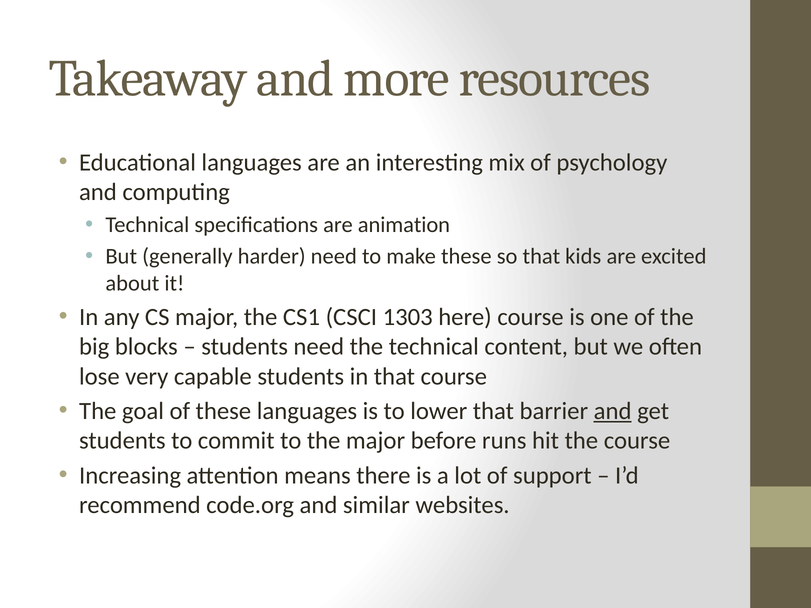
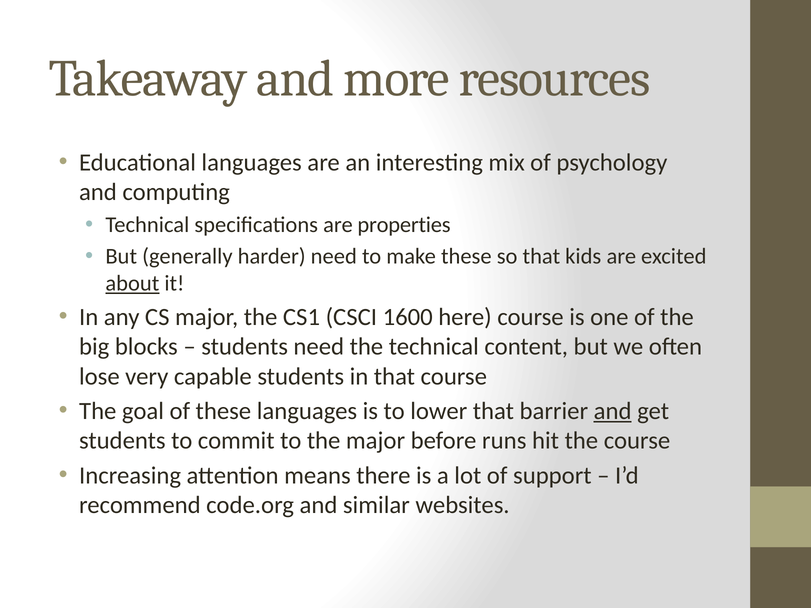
animation: animation -> properties (404, 225)
about underline: none -> present (132, 284)
1303: 1303 -> 1600 (408, 317)
